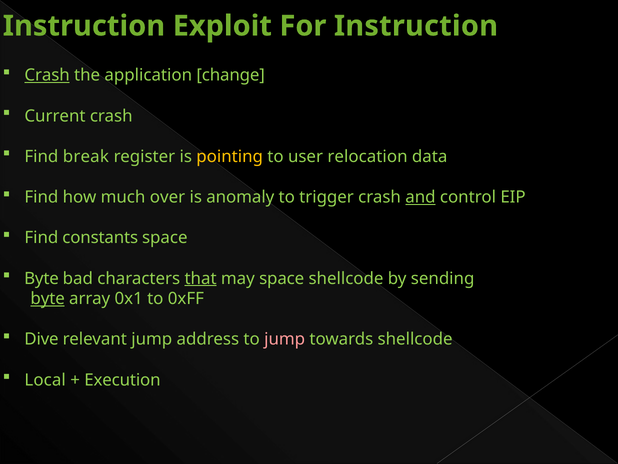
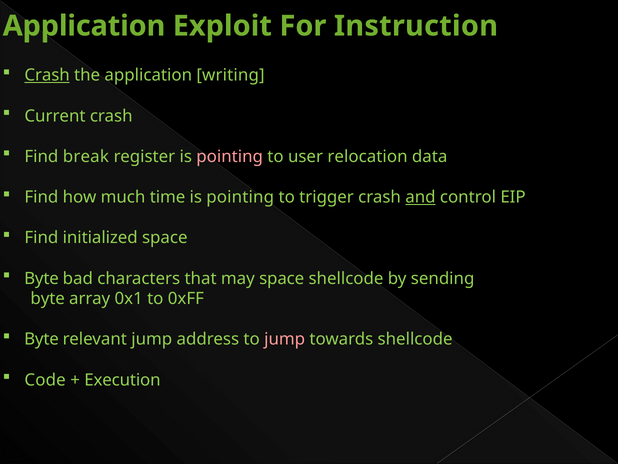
Instruction: Instruction -> Application (84, 26)
change: change -> writing (231, 75)
pointing colour: yellow -> pink (230, 156)
over: over -> time (168, 197)
anomaly: anomaly -> pointing (240, 197)
constants: constants -> initialized (100, 238)
that underline: present -> none (201, 278)
byte underline: present -> none (48, 298)
Dive: Dive -> Byte (41, 339)
Local: Local -> Code (45, 380)
